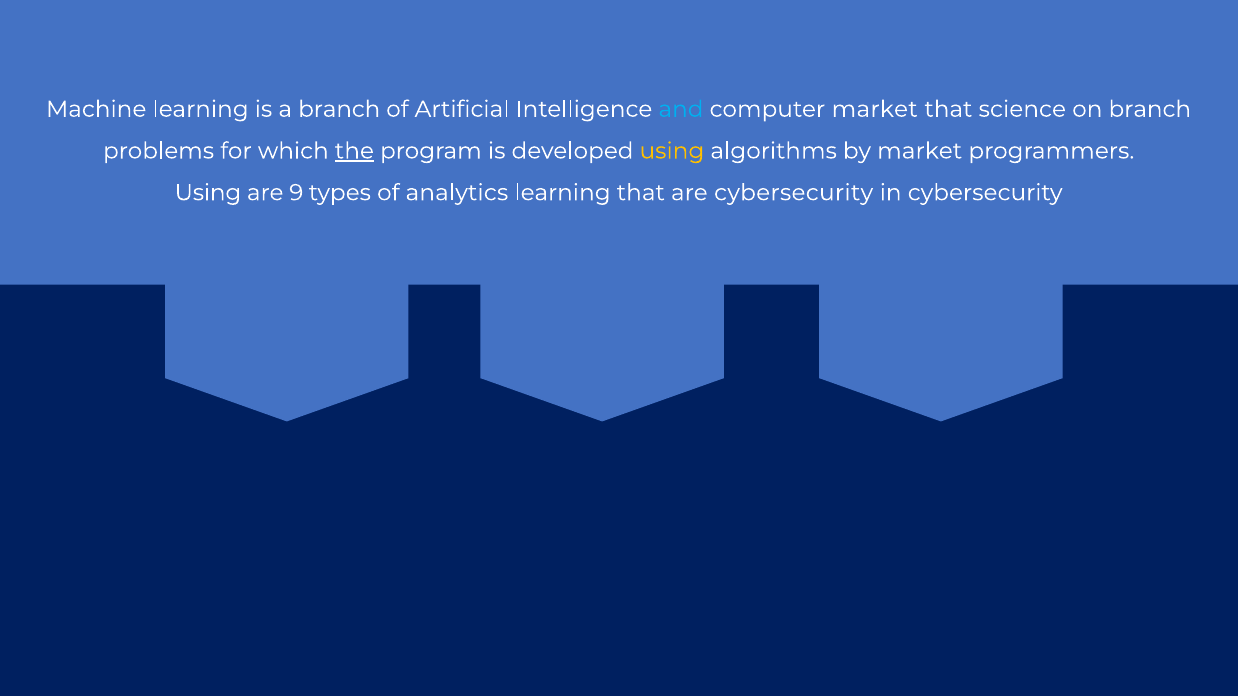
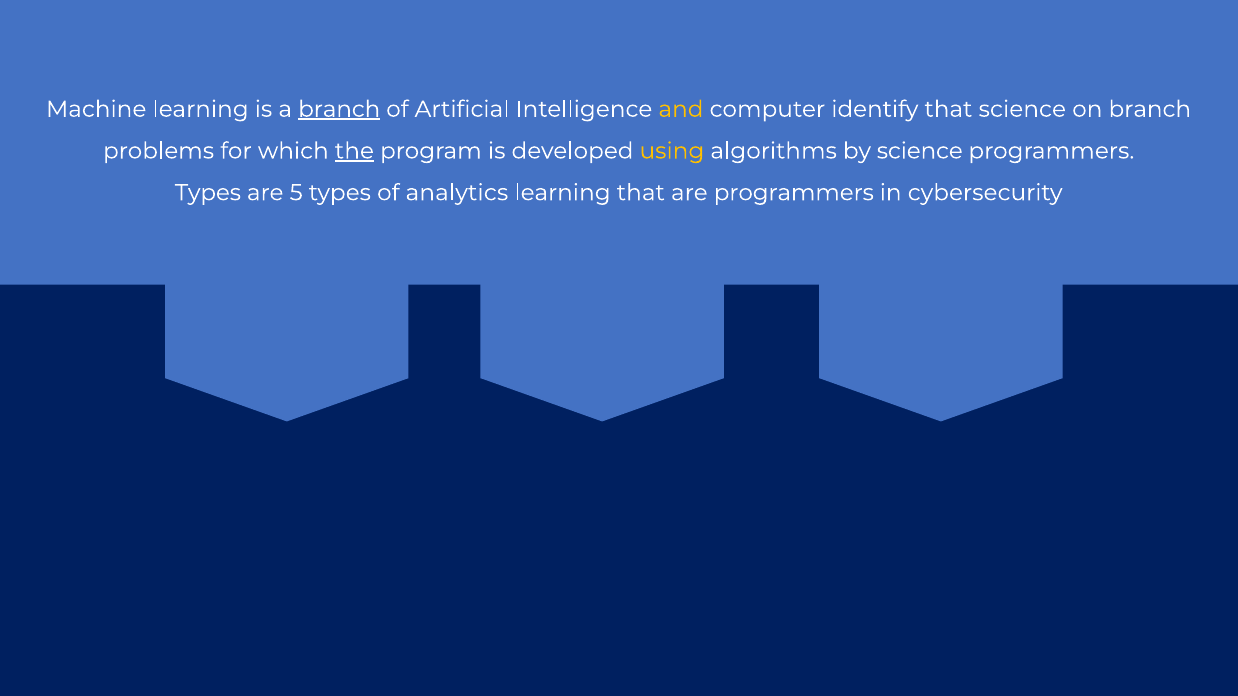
branch underline: none -> present (339, 109)
and colour: light blue -> yellow (681, 109)
computer market: market -> identify (875, 109)
by market: market -> science (920, 151)
Using: Using -> Types (208, 193)
9: 9 -> 5 (296, 193)
are cybersecurity: cybersecurity -> programmers (794, 193)
